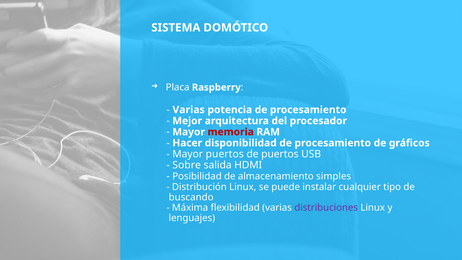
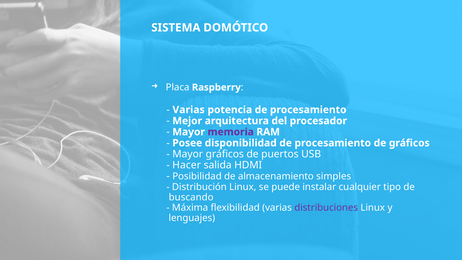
memoria colour: red -> purple (231, 132)
Hacer: Hacer -> Posee (187, 143)
Mayor puertos: puertos -> gráficos (225, 154)
Sobre: Sobre -> Hacer (187, 165)
